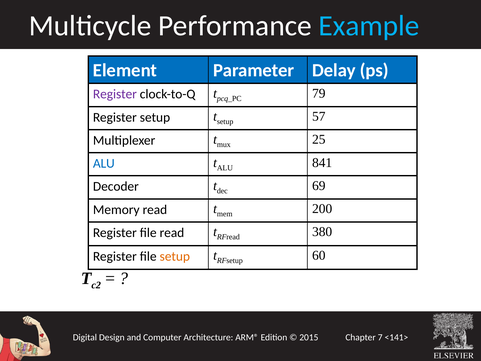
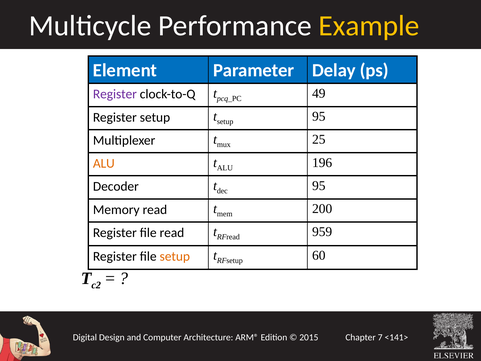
Example colour: light blue -> yellow (369, 26)
79: 79 -> 49 (319, 93)
setup 57: 57 -> 95 (319, 116)
ALU colour: blue -> orange (104, 163)
841: 841 -> 196 (322, 163)
69: 69 -> 95 (319, 186)
380: 380 -> 959 (322, 232)
